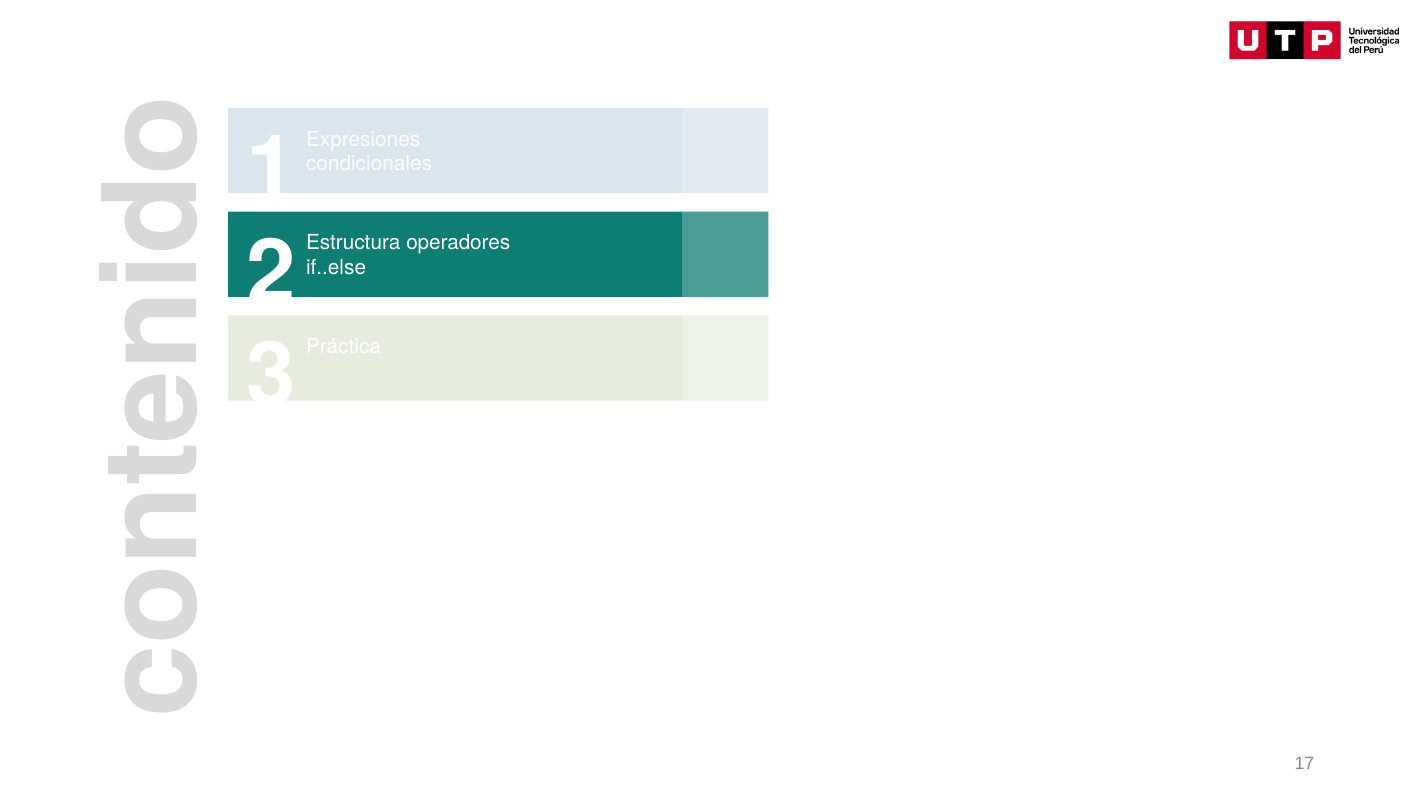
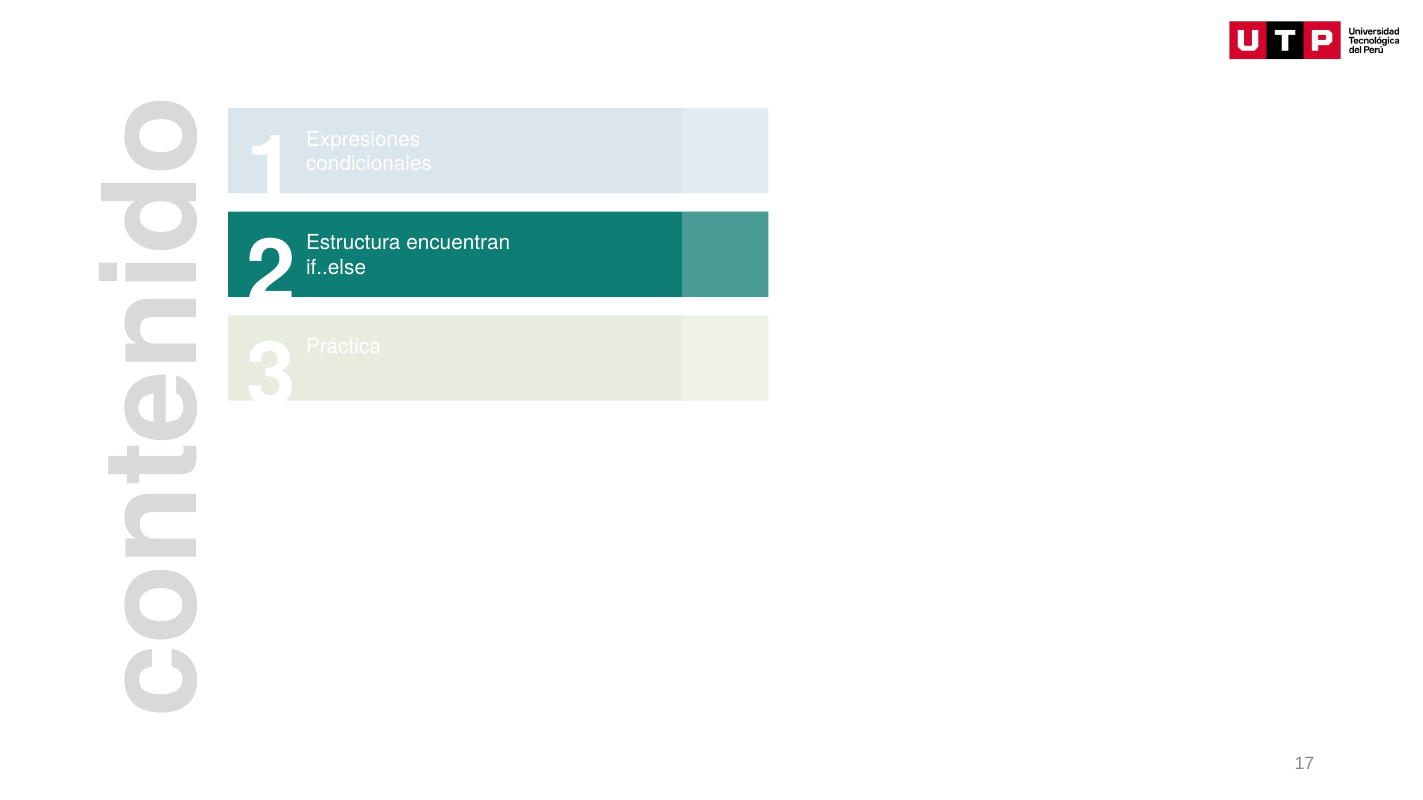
operadores: operadores -> encuentran (458, 243)
